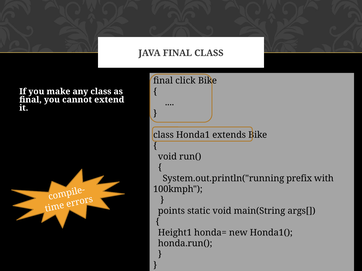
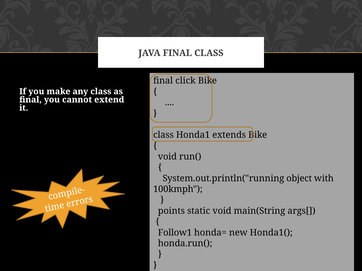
prefix: prefix -> object (299, 179)
Height1: Height1 -> Follow1 (175, 233)
